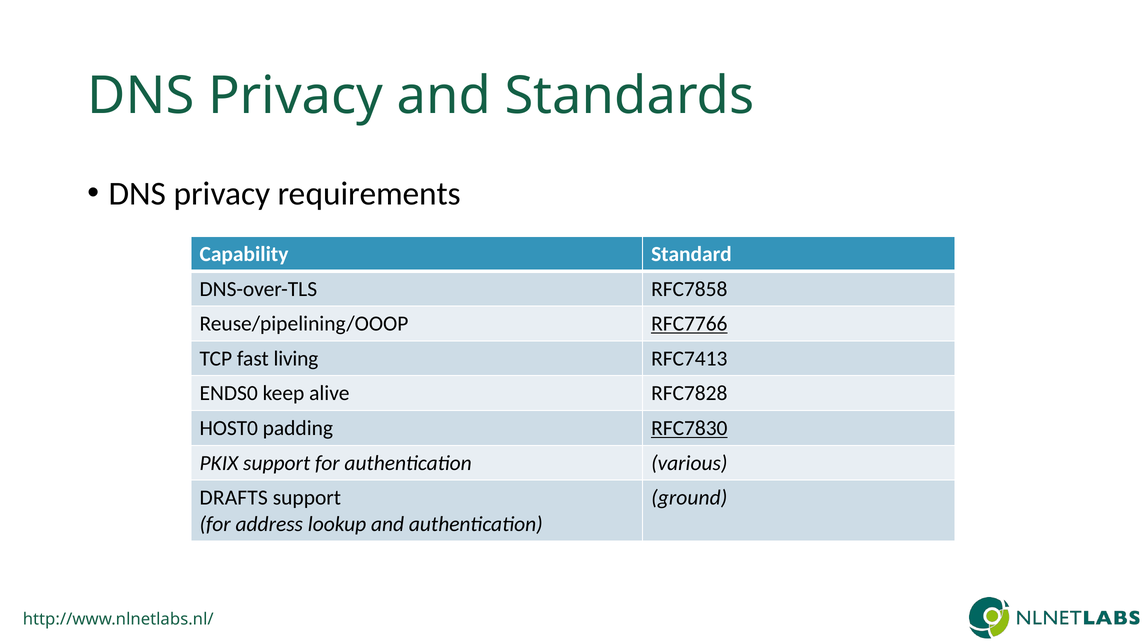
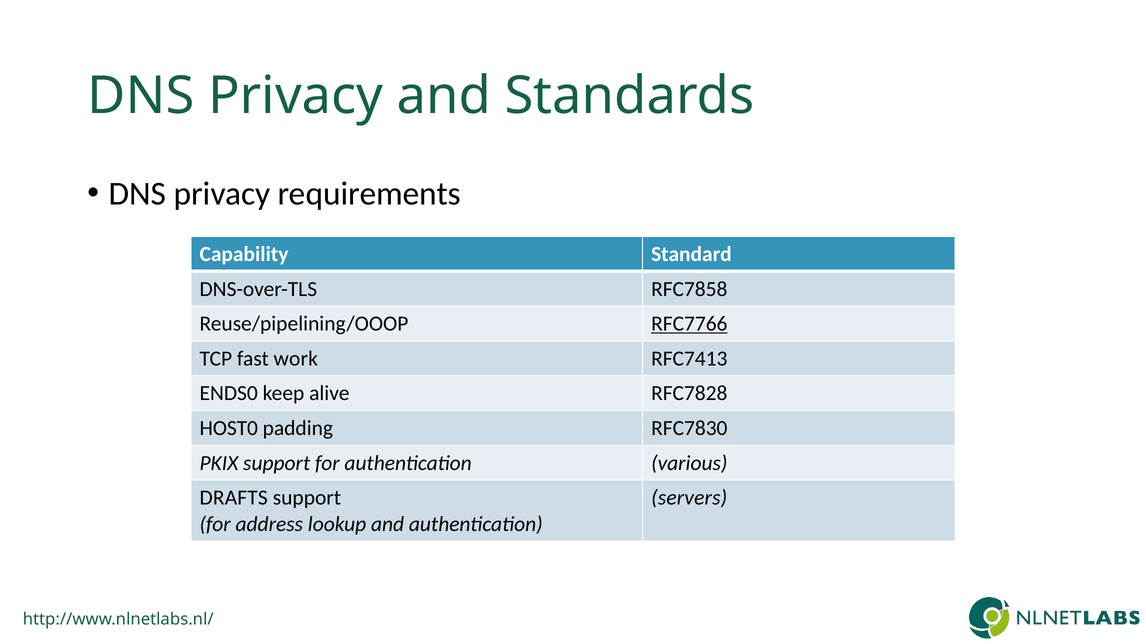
living: living -> work (296, 359)
RFC7830 underline: present -> none (689, 429)
ground: ground -> servers (689, 498)
